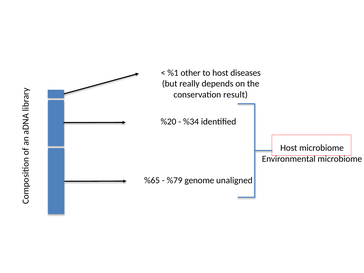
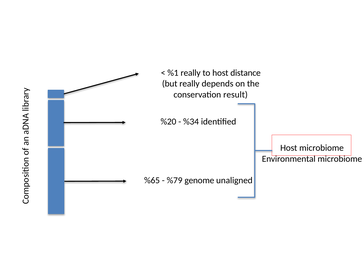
%1 other: other -> really (191, 73)
diseases: diseases -> distance (246, 73)
